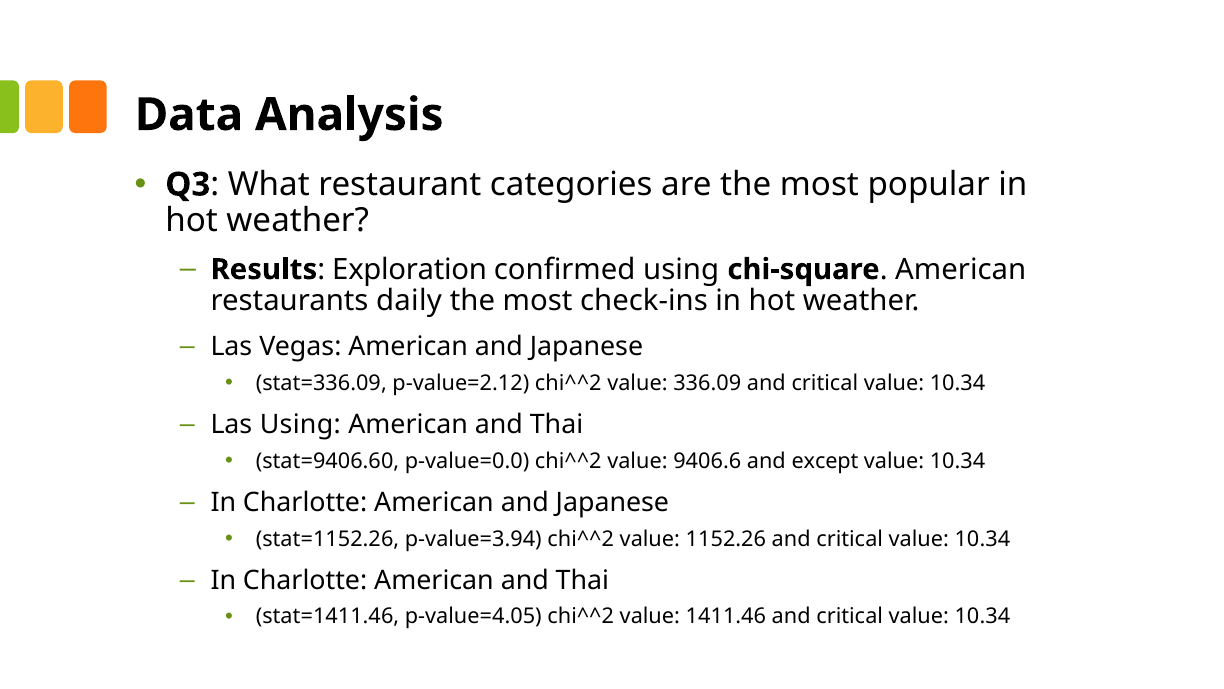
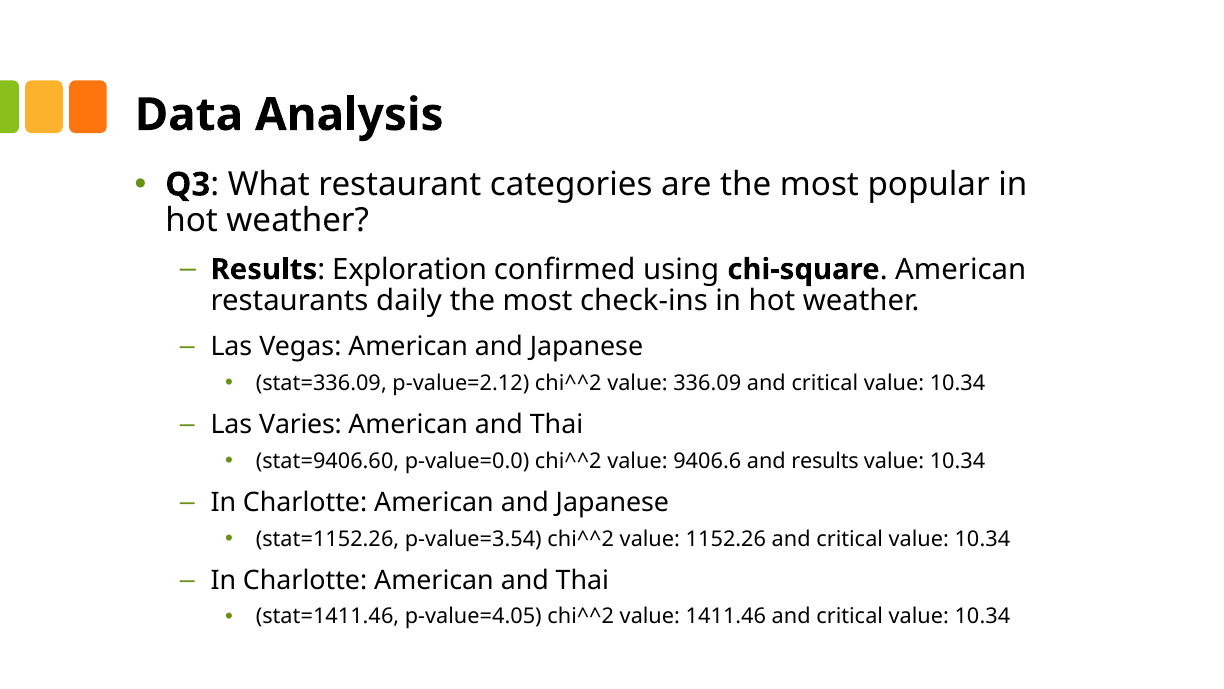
Las Using: Using -> Varies (301, 424)
and except: except -> results (825, 461)
p-value=3.94: p-value=3.94 -> p-value=3.54 (473, 539)
